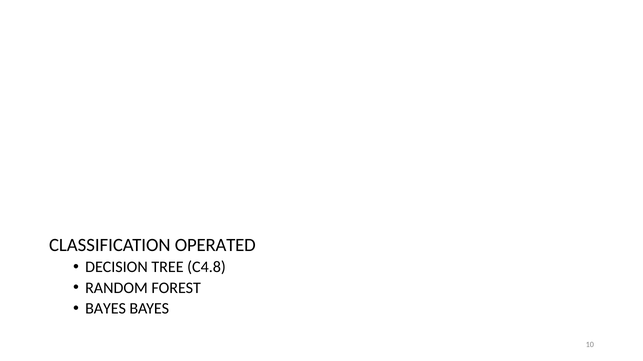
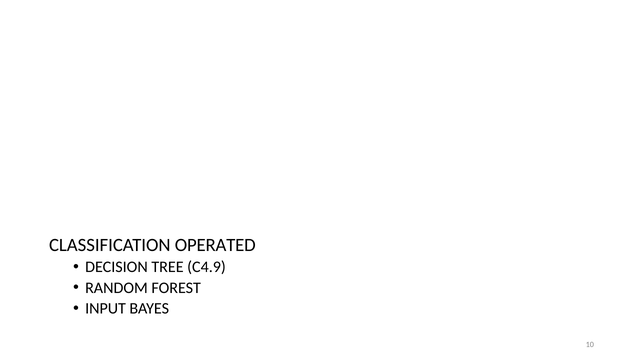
C4.8: C4.8 -> C4.9 (207, 268)
BAYES: BAYES -> INPUT (106, 309)
